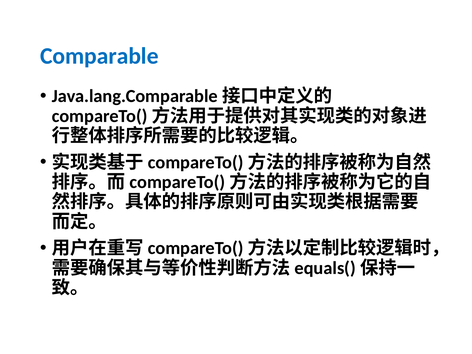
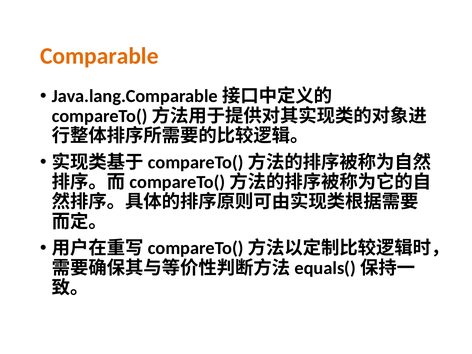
Comparable colour: blue -> orange (99, 56)
